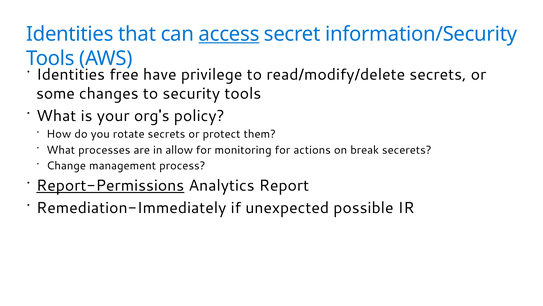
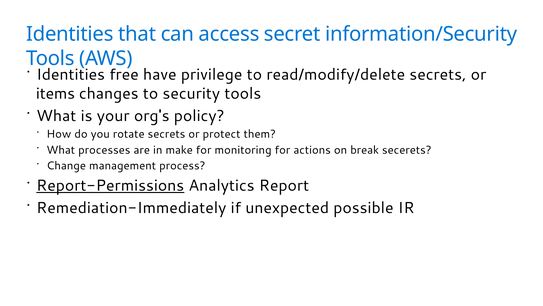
access underline: present -> none (229, 34)
some: some -> items (55, 93)
allow: allow -> make (179, 150)
